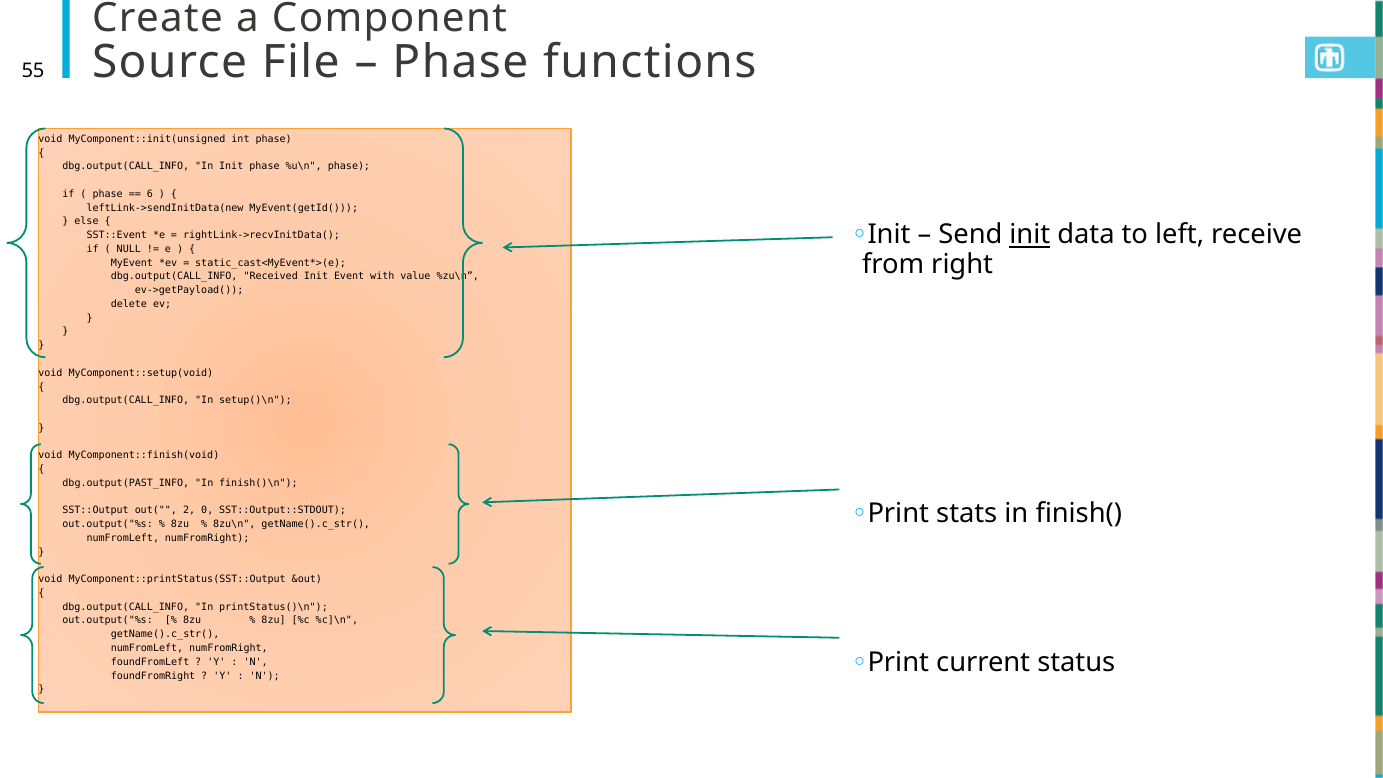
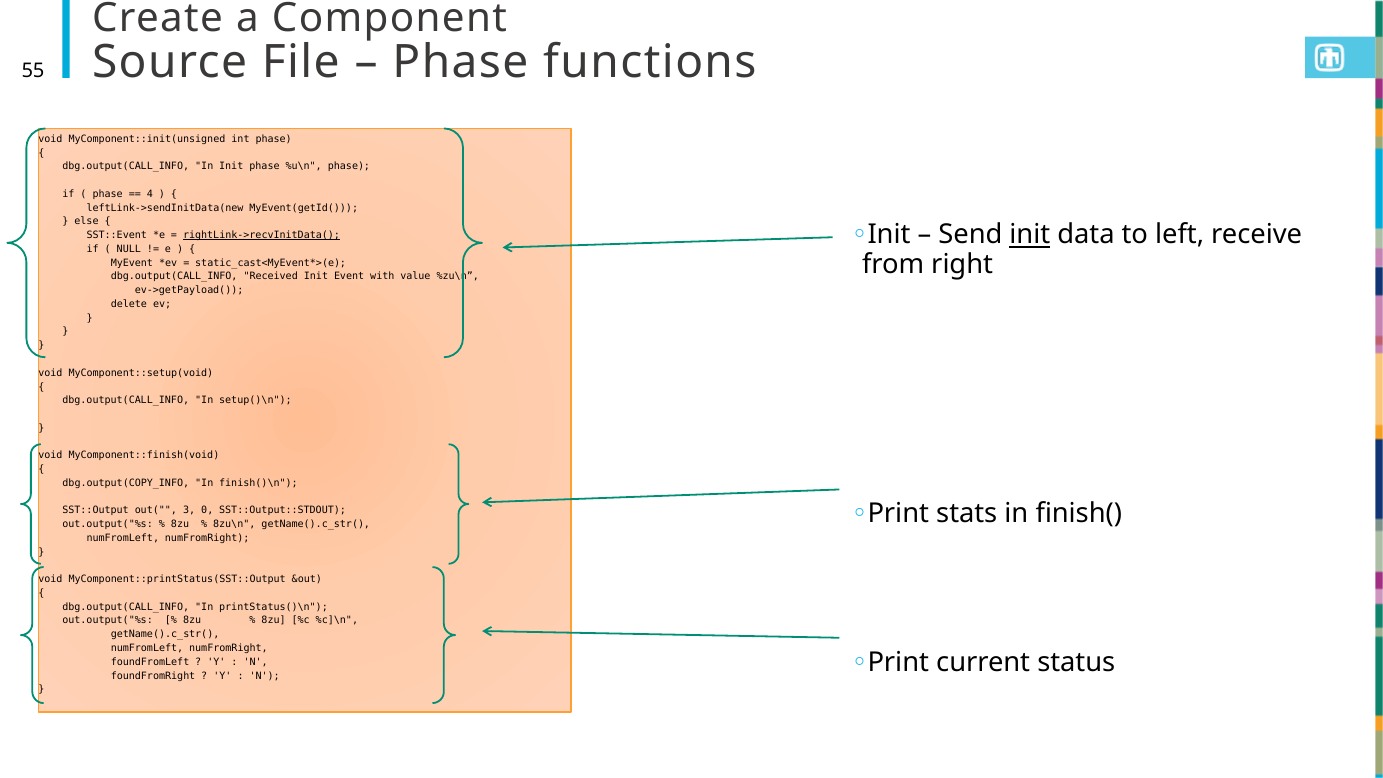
6: 6 -> 4 (150, 194)
rightLink->recvInitData( underline: none -> present (262, 235)
dbg.output(PAST_INFO: dbg.output(PAST_INFO -> dbg.output(COPY_INFO (126, 483)
2: 2 -> 3 (189, 511)
